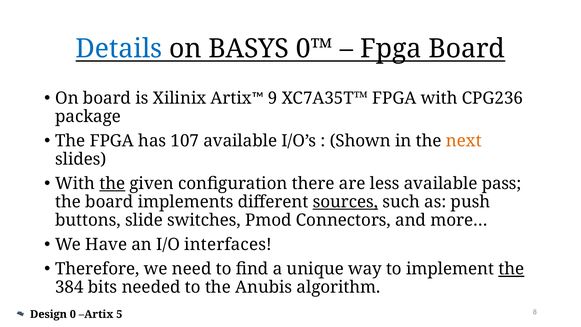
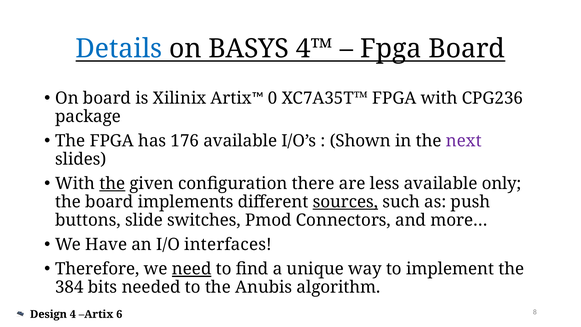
0™: 0™ -> 4™ (314, 49)
9: 9 -> 0 (273, 98)
107: 107 -> 176 (185, 141)
next colour: orange -> purple (464, 141)
pass: pass -> only (502, 184)
need underline: none -> present (192, 269)
the underline: present -> none (511, 269)
0: 0 -> 4 (73, 314)
5: 5 -> 6 (119, 314)
